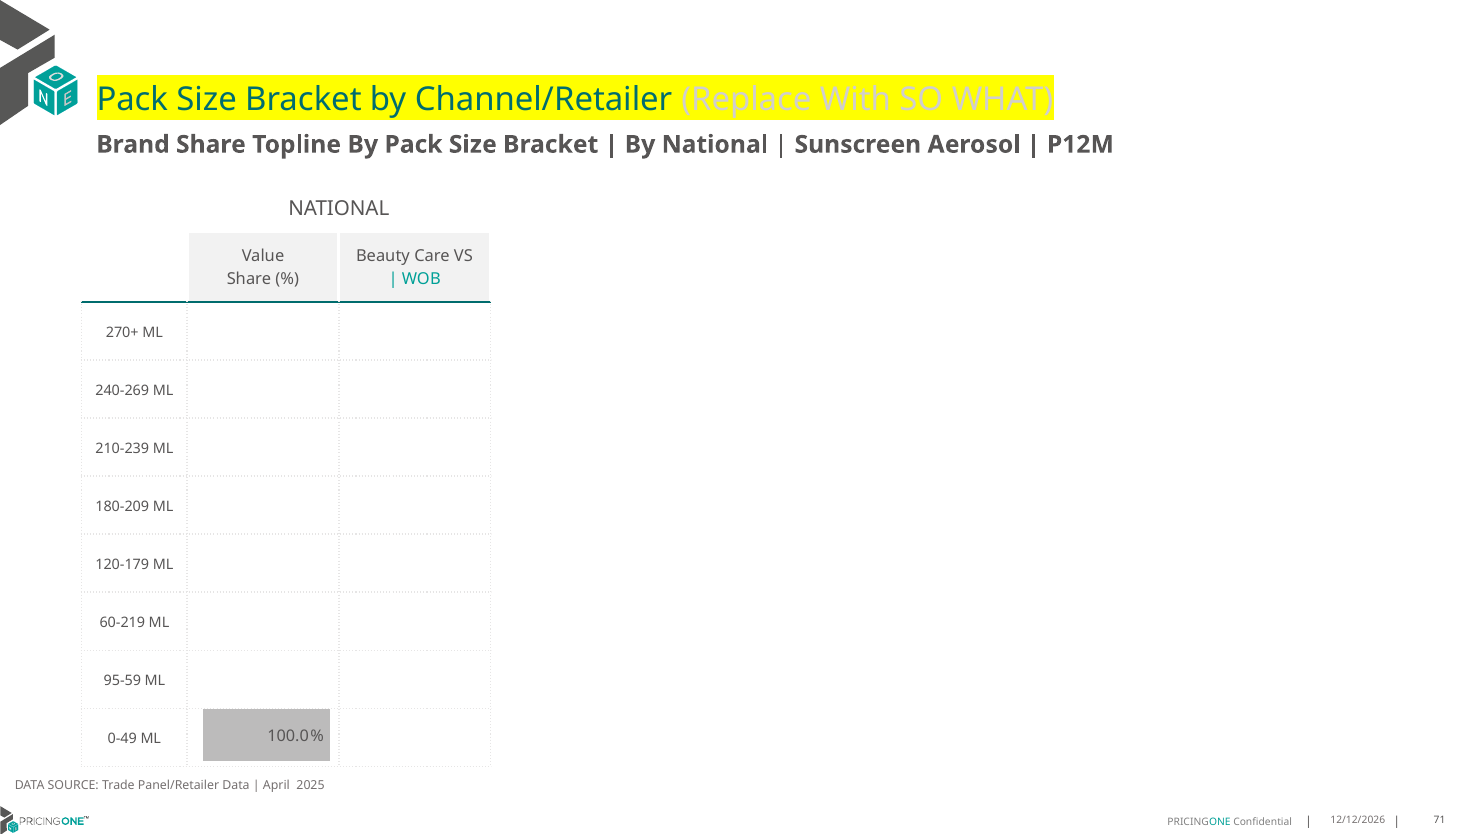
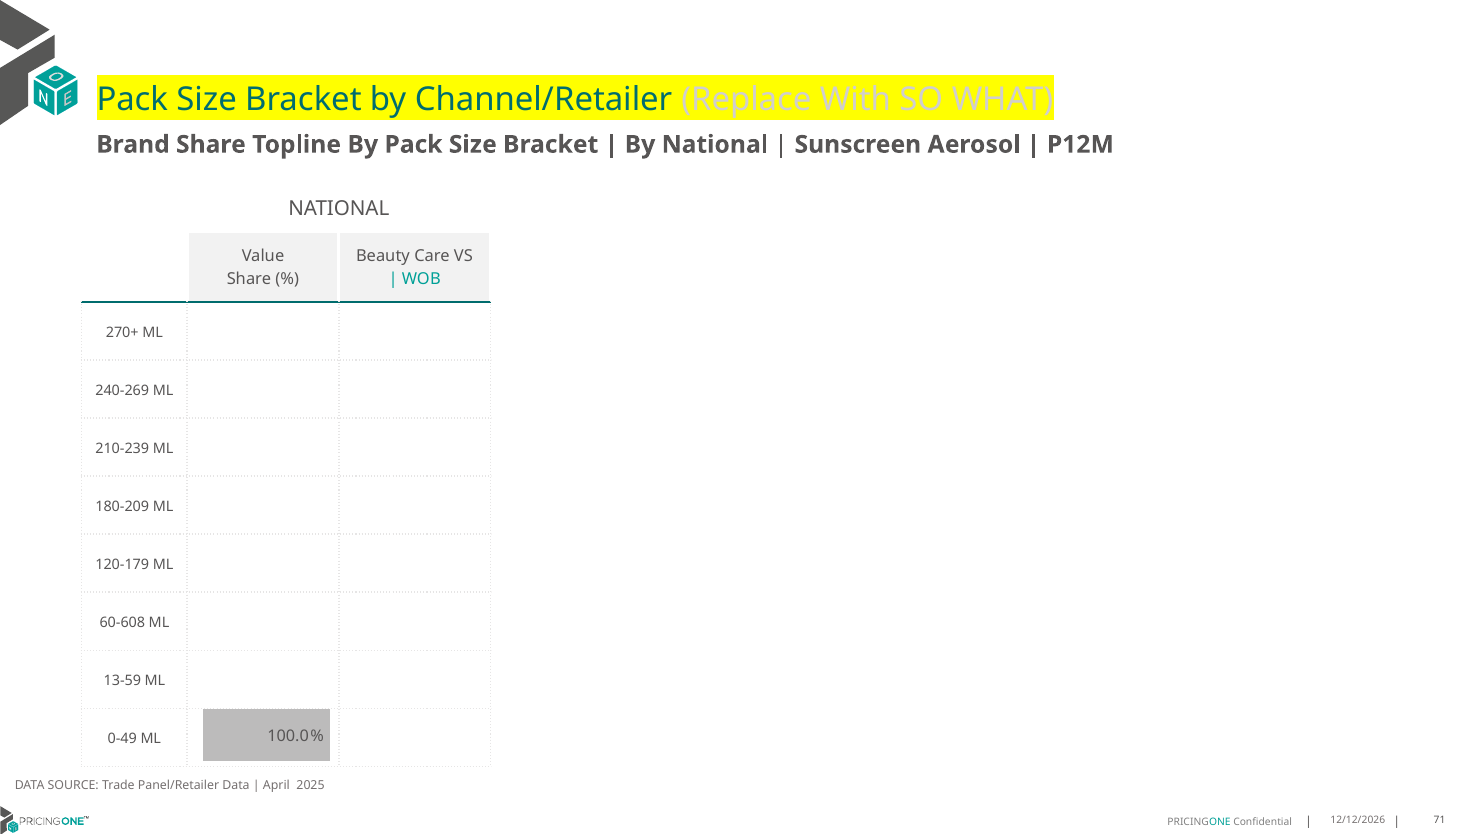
60-219: 60-219 -> 60-608 (122, 622)
95-59: 95-59 -> 13-59 (122, 681)
